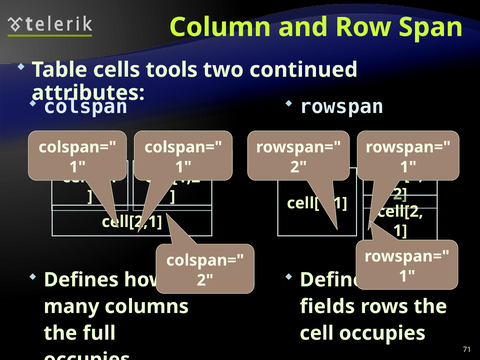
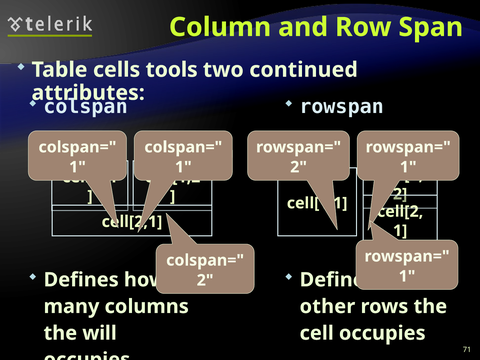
fields: fields -> other (327, 306)
full: full -> will (100, 333)
